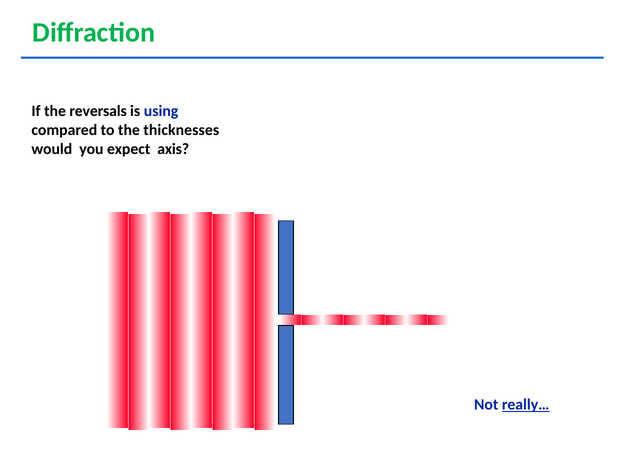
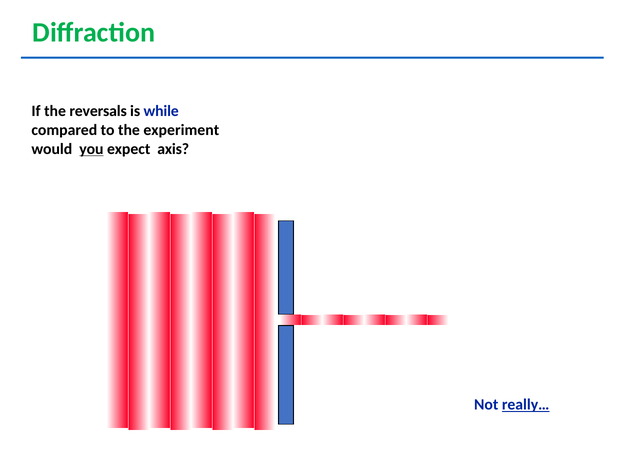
using: using -> while (161, 111)
thicknesses: thicknesses -> experiment (181, 130)
you underline: none -> present (91, 149)
